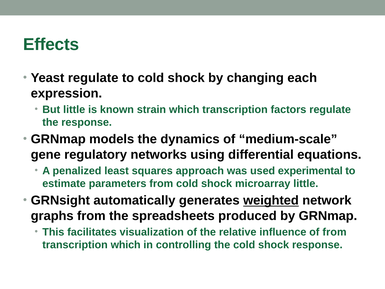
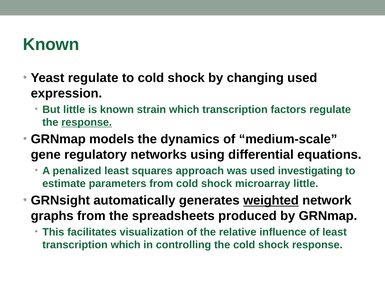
Effects: Effects -> Known (51, 45)
changing each: each -> used (302, 78)
response underline: none -> present (87, 122)
experimental: experimental -> investigating (310, 171)
of from: from -> least (335, 232)
